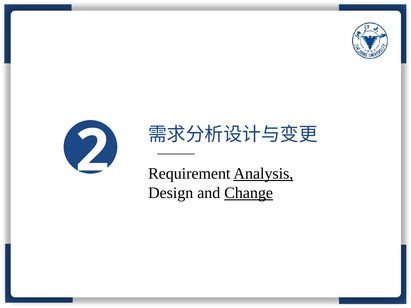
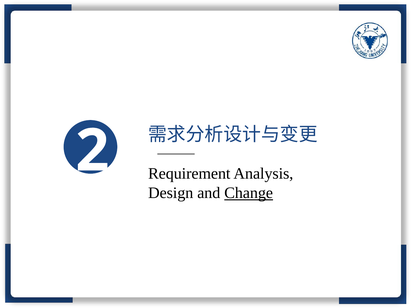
Analysis underline: present -> none (263, 174)
